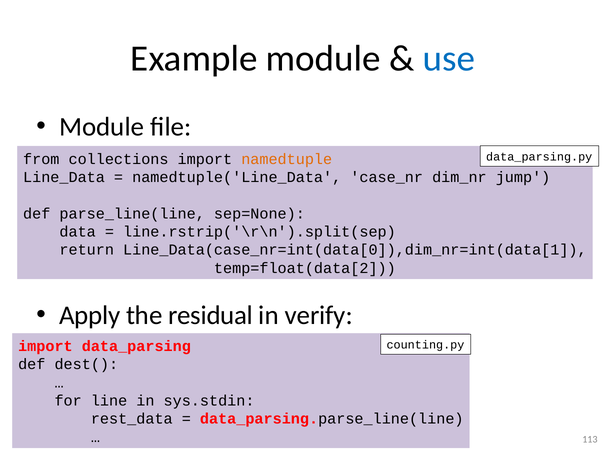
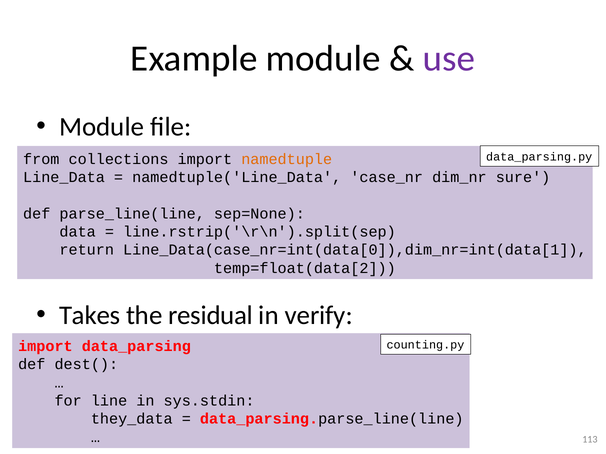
use colour: blue -> purple (449, 59)
jump: jump -> sure (523, 177)
Apply: Apply -> Takes (90, 316)
rest_data: rest_data -> they_data (132, 419)
